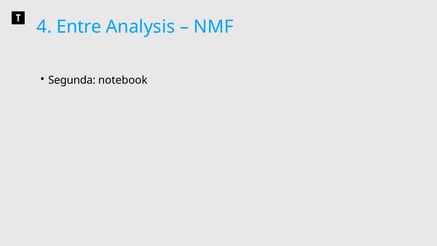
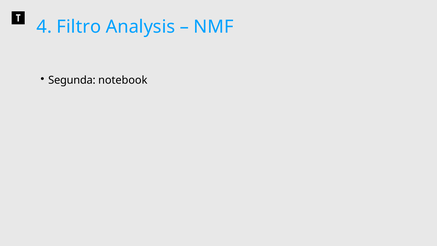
Entre: Entre -> Filtro (79, 27)
